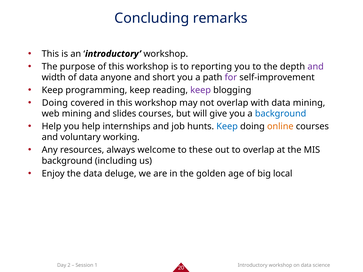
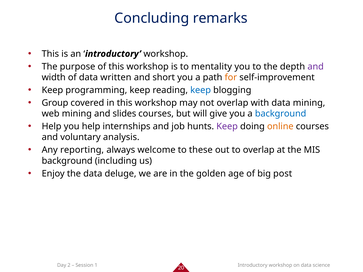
reporting: reporting -> mentality (212, 67)
anyone: anyone -> written (116, 77)
for colour: purple -> orange (231, 77)
keep colour: purple -> blue (201, 90)
Doing: Doing -> Group (55, 103)
Keep colour: blue -> purple (227, 126)
working: working -> analysis (121, 137)
resources: resources -> reporting (82, 150)
local: local -> post (283, 174)
